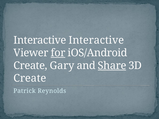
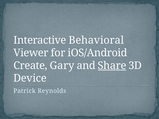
Interactive Interactive: Interactive -> Behavioral (96, 40)
for underline: present -> none (58, 53)
Create: Create -> Device (30, 78)
